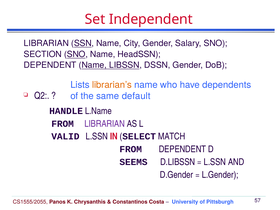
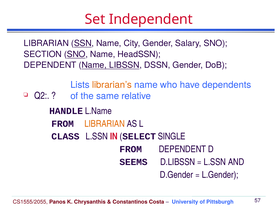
default: default -> relative (136, 96)
LIBRARIAN colour: purple -> orange (105, 124)
VALID: VALID -> CLASS (65, 137)
MATCH: MATCH -> SINGLE (172, 137)
